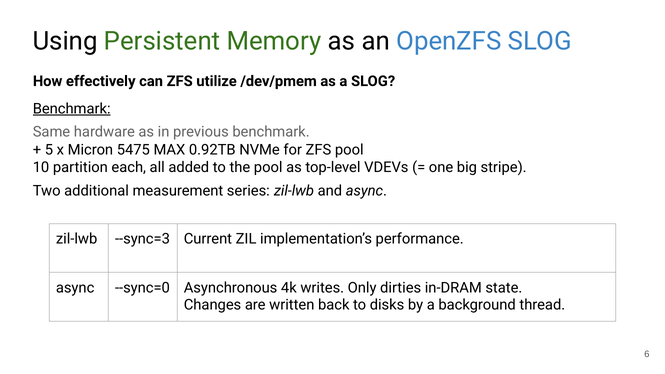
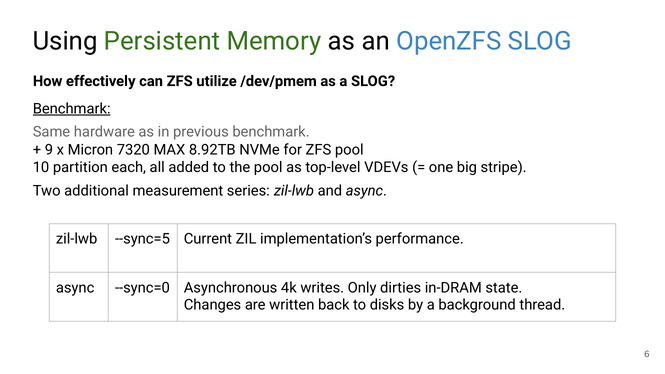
5: 5 -> 9 (49, 150)
5475: 5475 -> 7320 (133, 150)
0.92TB: 0.92TB -> 8.92TB (212, 150)
--sync=3: --sync=3 -> --sync=5 (142, 239)
